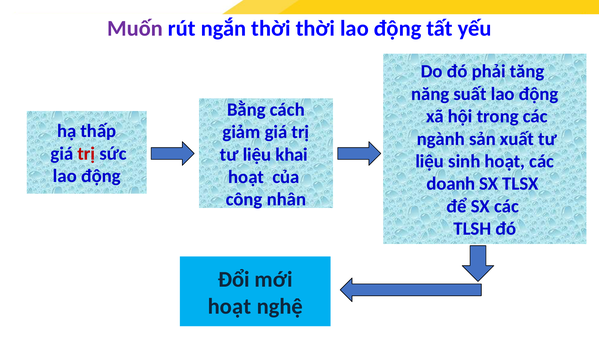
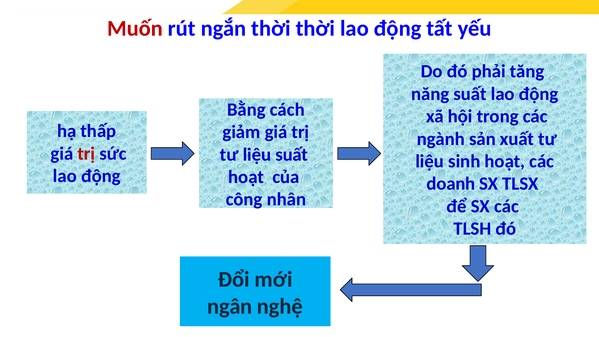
Muốn colour: purple -> red (135, 28)
liệu khai: khai -> suất (292, 155)
hoạt: hoạt -> ngân (230, 306)
